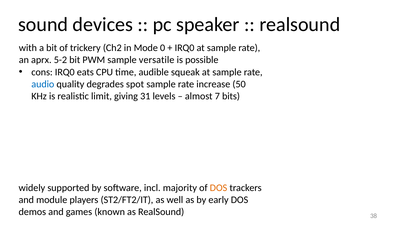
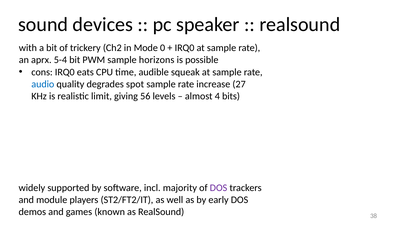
5-2: 5-2 -> 5-4 (60, 60)
versatile: versatile -> horizons (157, 60)
50: 50 -> 27 (239, 84)
31: 31 -> 56 (145, 96)
7: 7 -> 4 (217, 96)
DOS colour: orange -> purple (219, 187)
